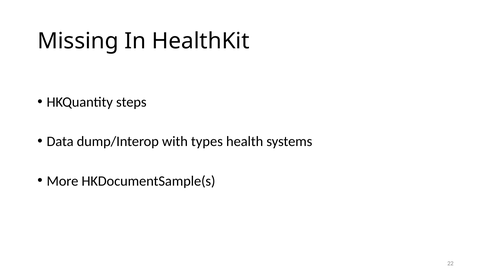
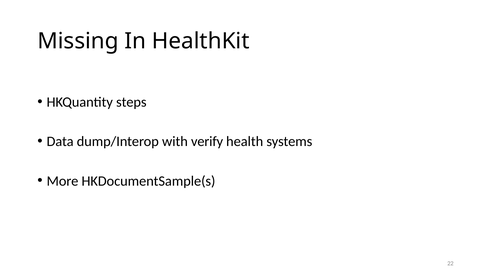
types: types -> verify (207, 142)
